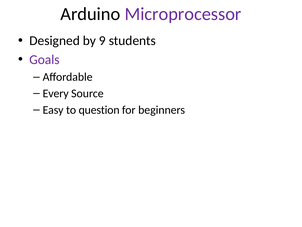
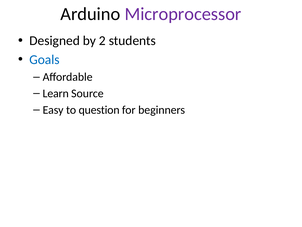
9: 9 -> 2 (102, 41)
Goals colour: purple -> blue (45, 60)
Every: Every -> Learn (56, 93)
